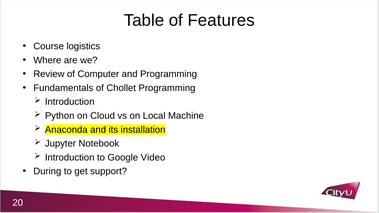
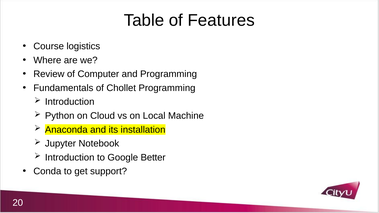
Video: Video -> Better (153, 158)
During: During -> Conda (47, 171)
